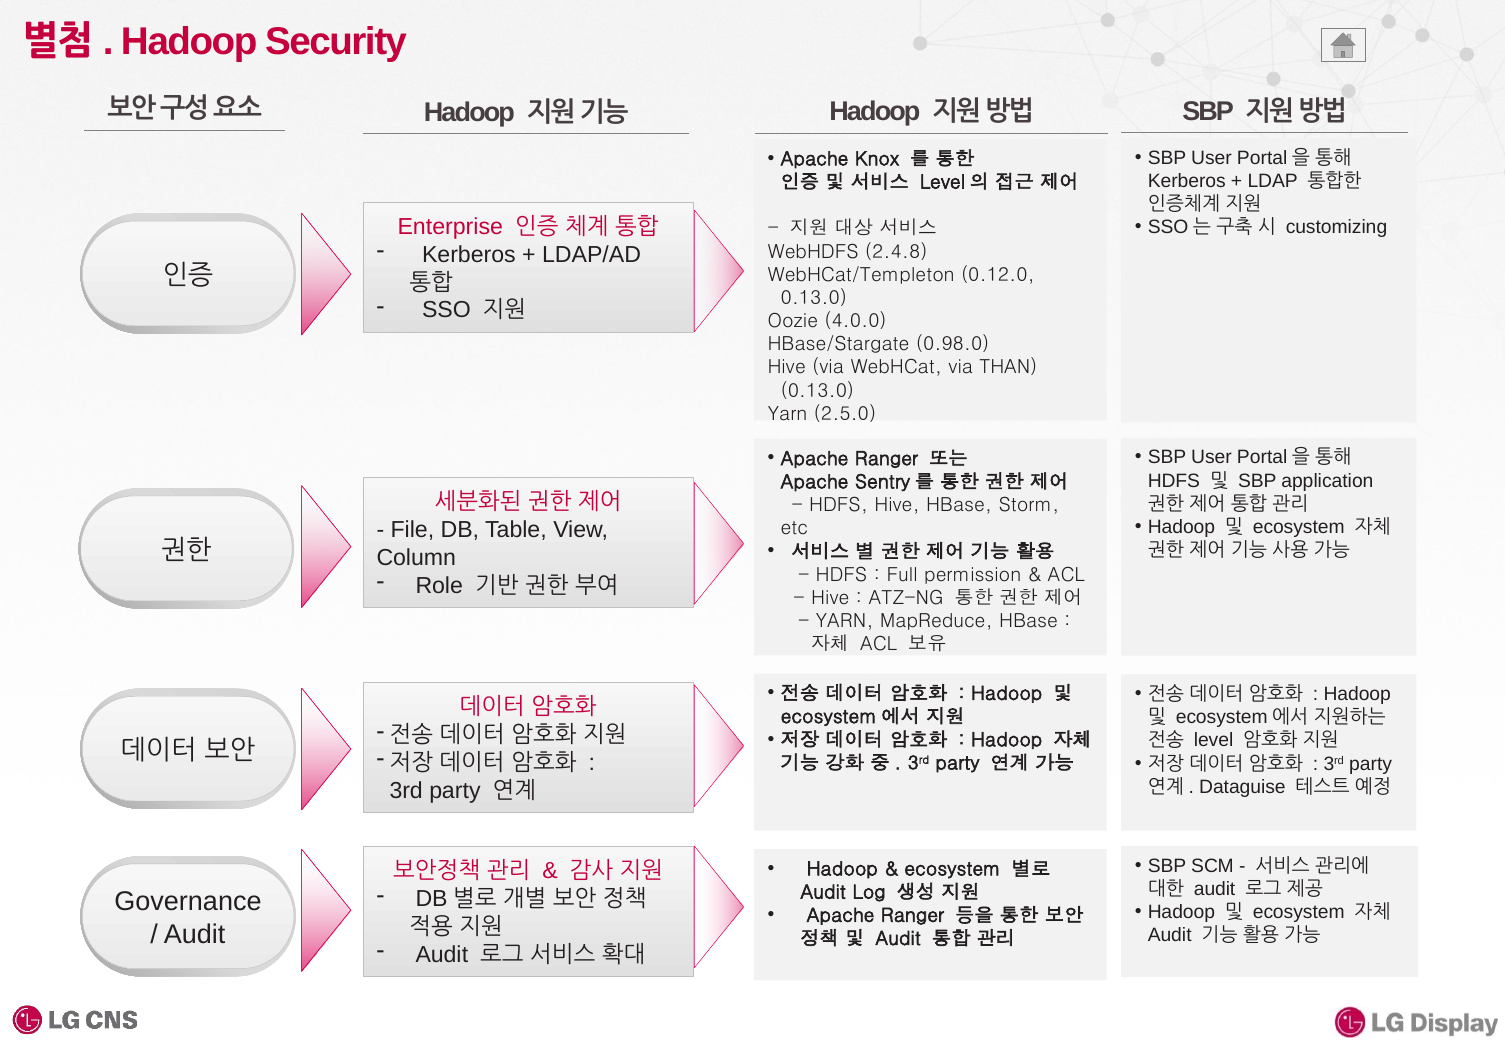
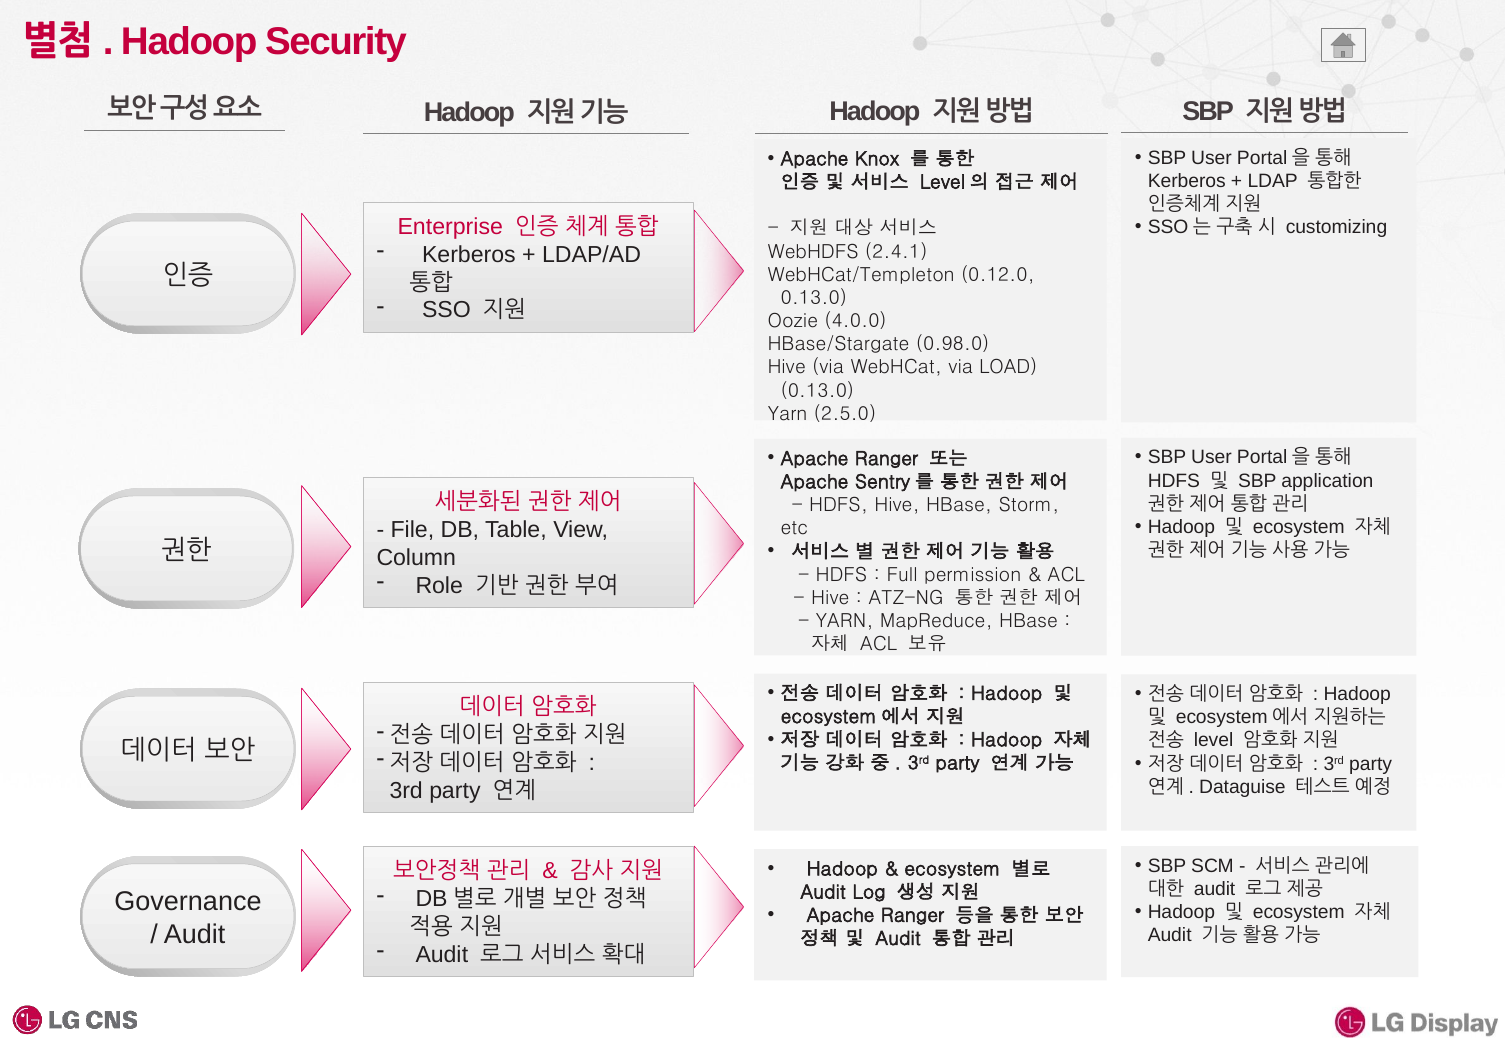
2.4.8: 2.4.8 -> 2.4.1 (896, 252)
THAN: THAN -> LOAD (1008, 368)
